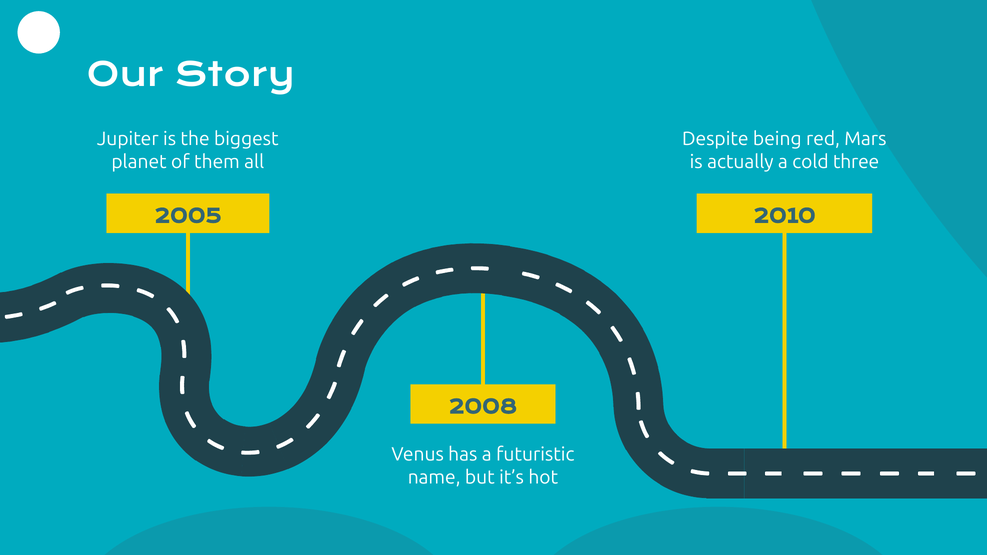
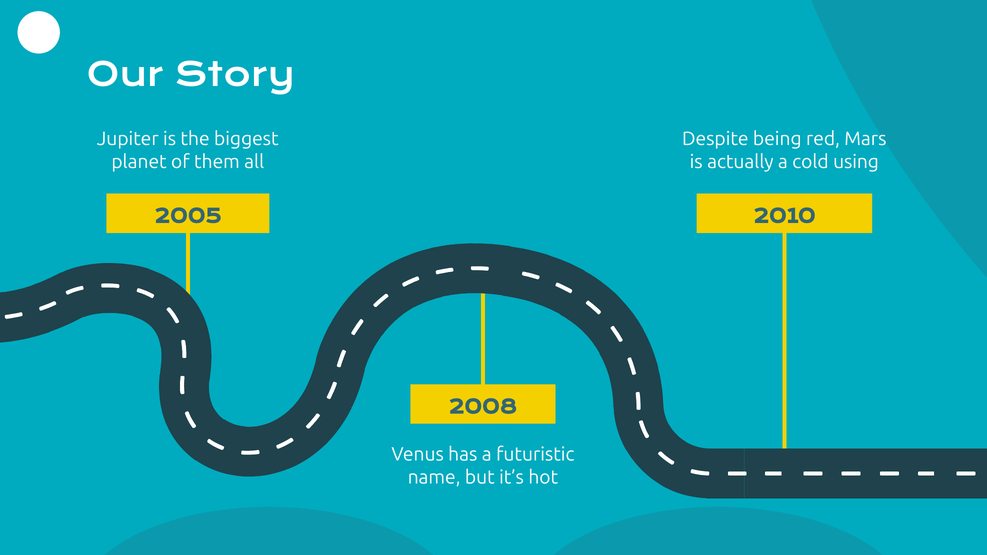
three: three -> using (856, 162)
